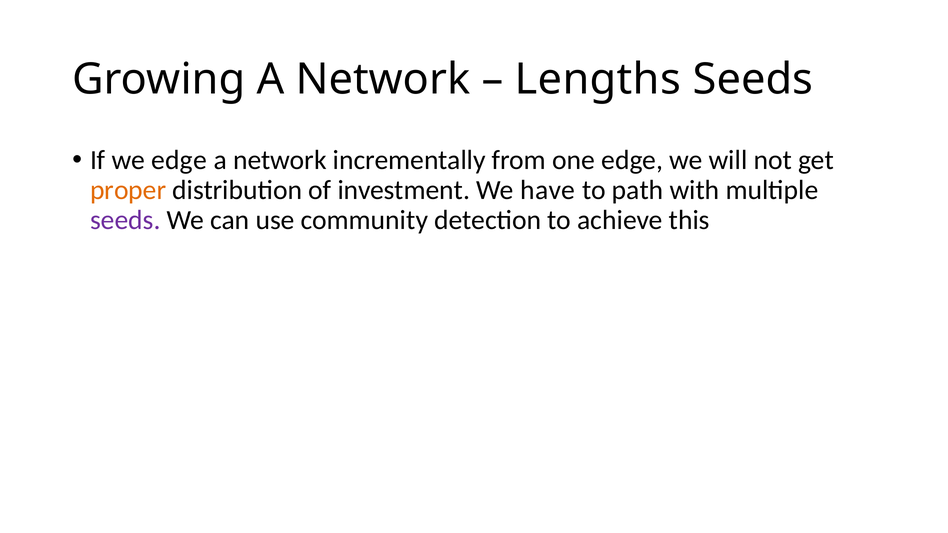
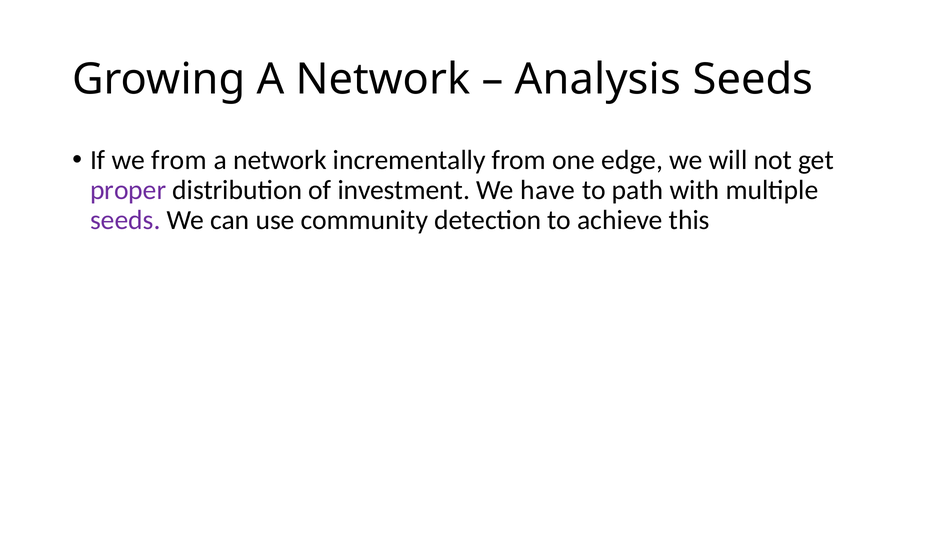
Lengths: Lengths -> Analysis (598, 80)
we edge: edge -> from (179, 160)
proper colour: orange -> purple (128, 190)
